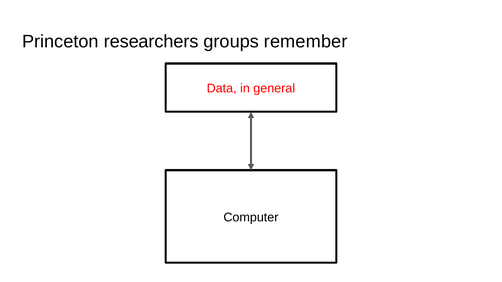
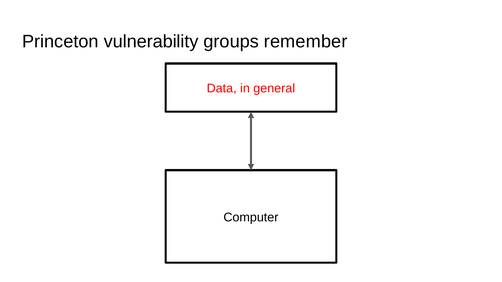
researchers: researchers -> vulnerability (151, 42)
